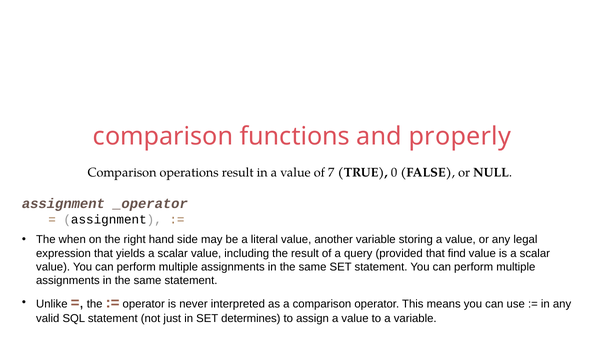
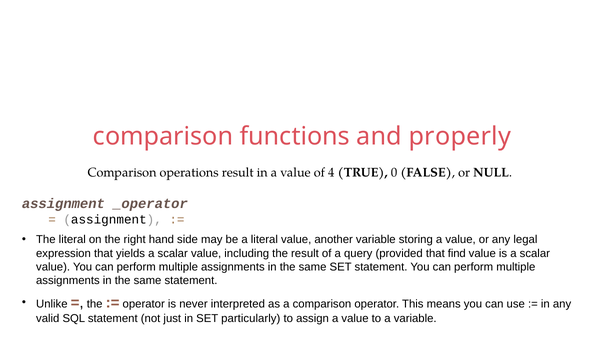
7: 7 -> 4 (331, 172)
The when: when -> literal (72, 239)
determines: determines -> particularly (251, 318)
